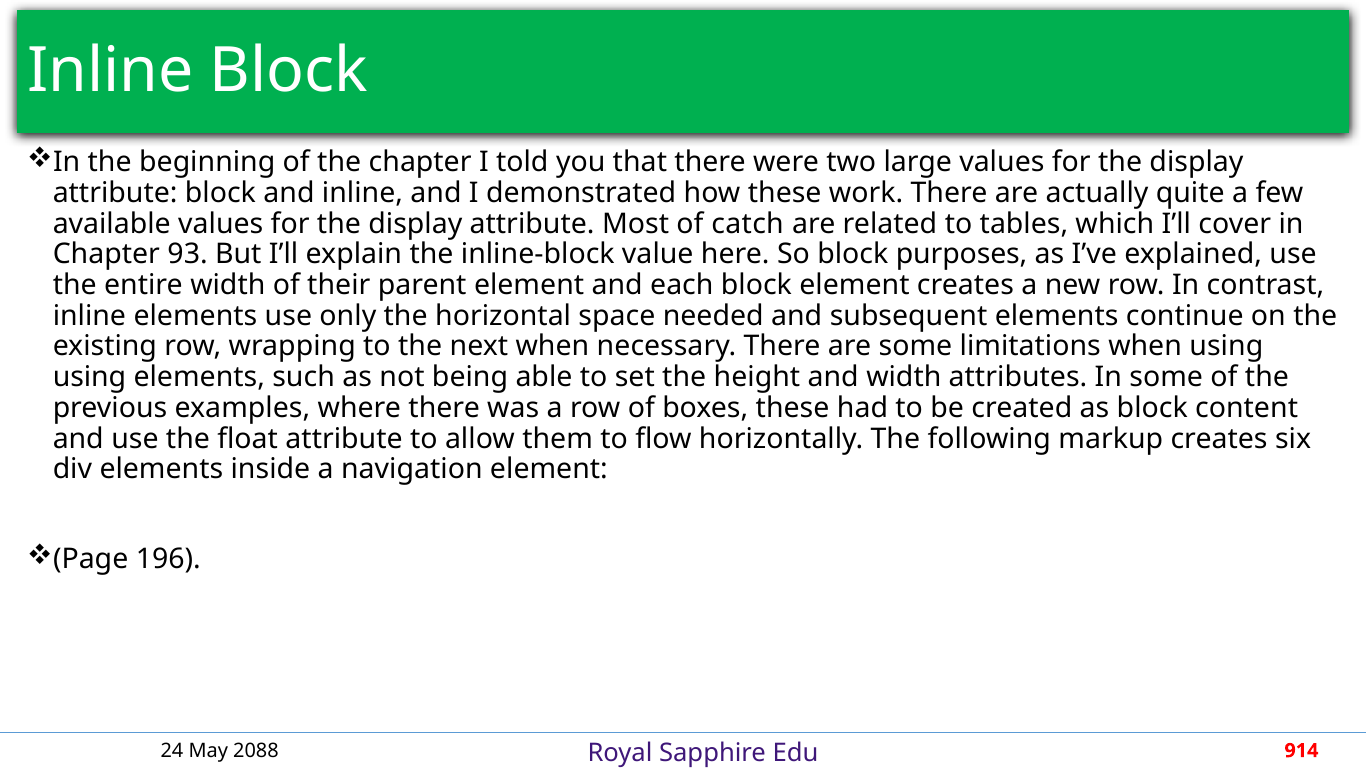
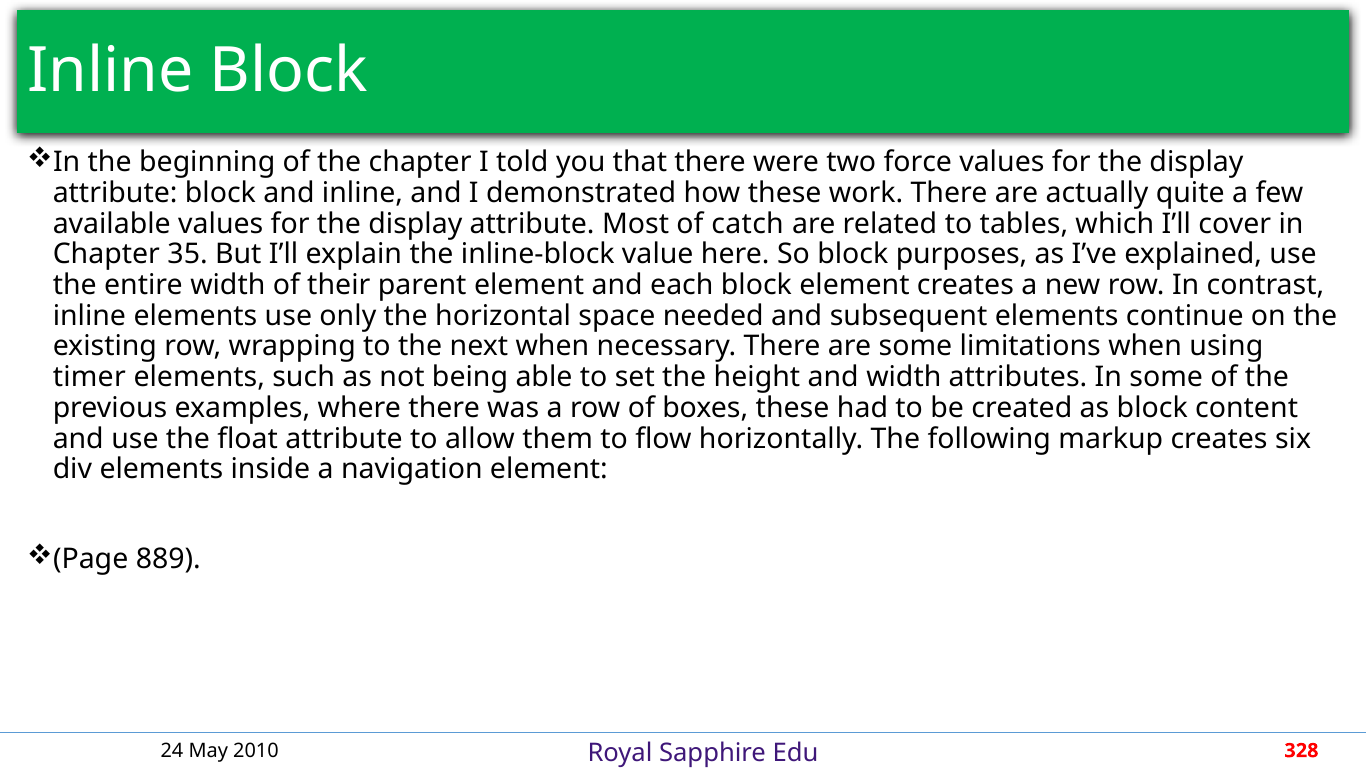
large: large -> force (918, 162)
93: 93 -> 35 (188, 255)
using: using -> timer (89, 377)
196: 196 -> 889 (168, 560)
2088: 2088 -> 2010 (256, 751)
914: 914 -> 328 (1301, 751)
